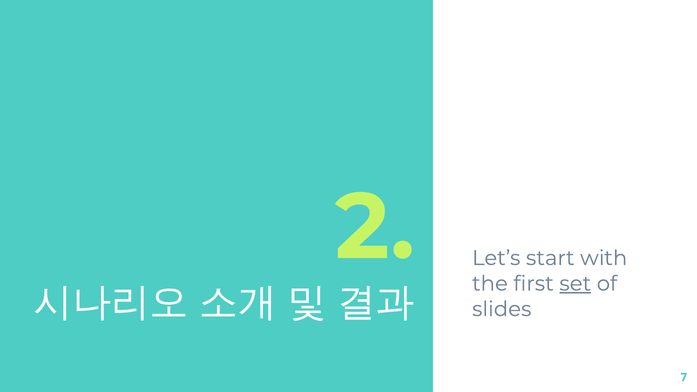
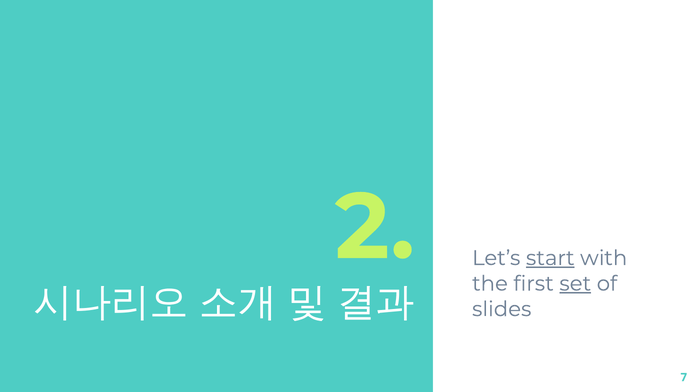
start underline: none -> present (550, 258)
